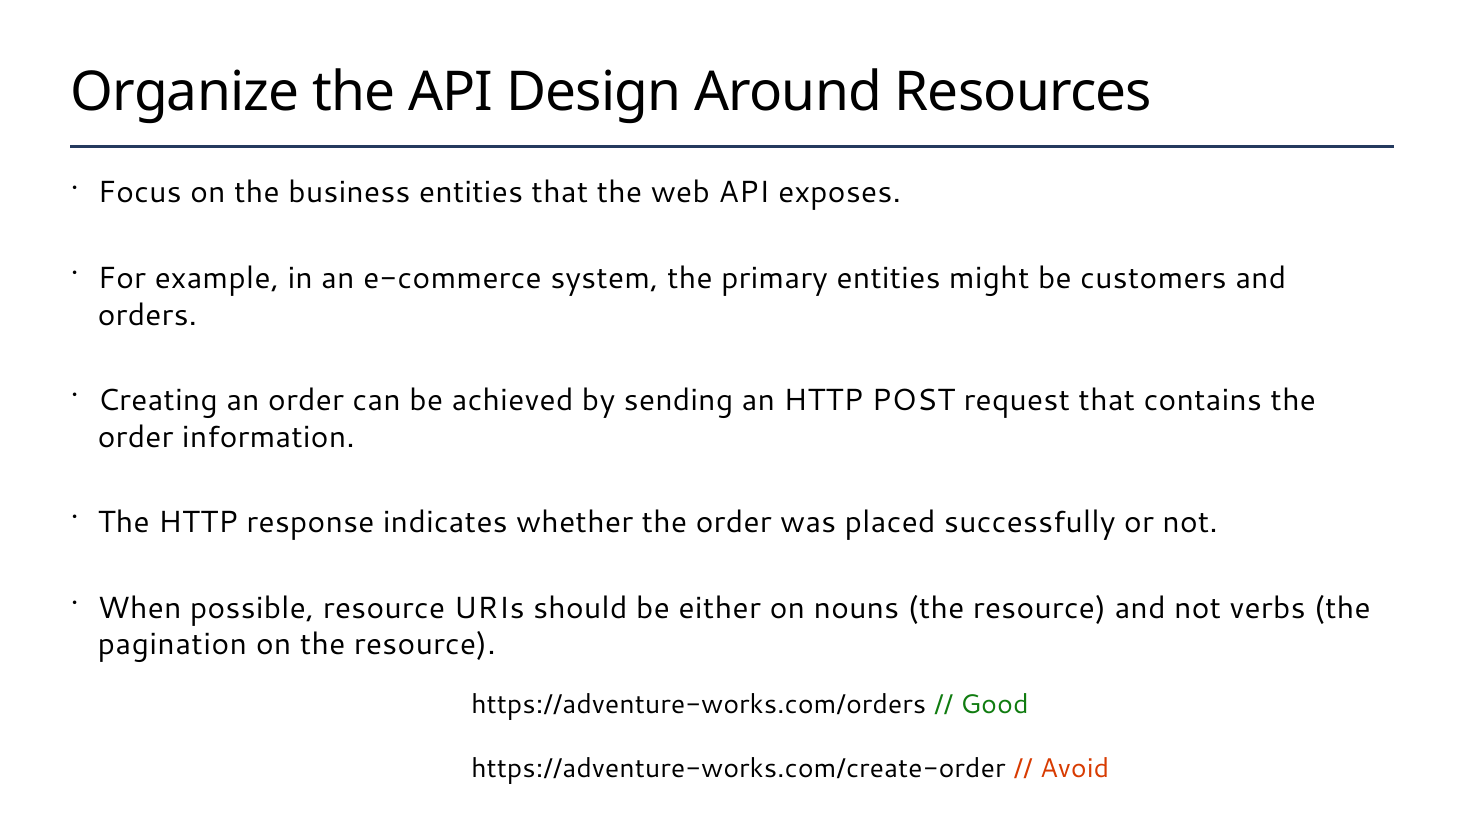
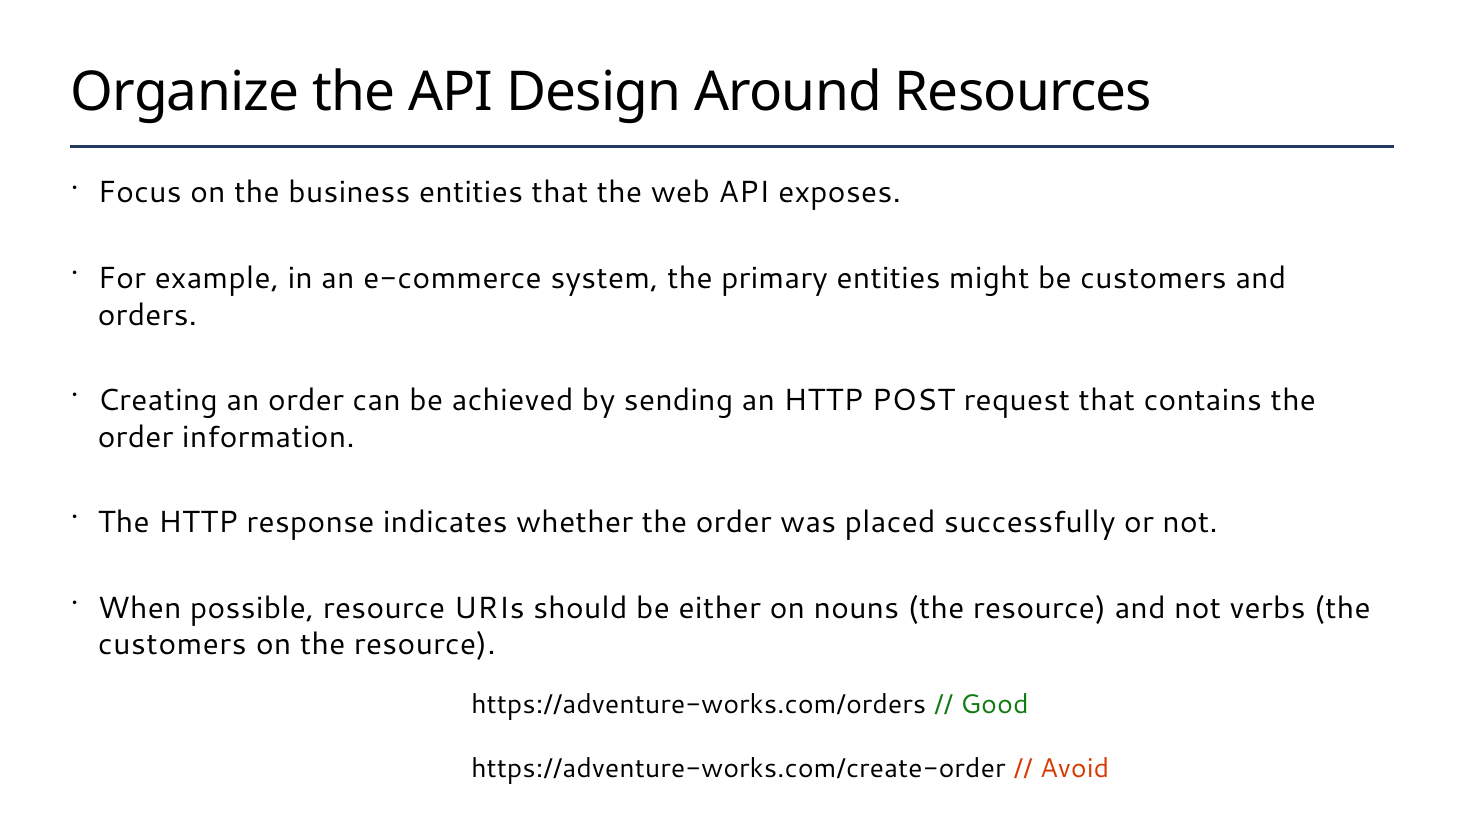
pagination: pagination -> customers (172, 644)
